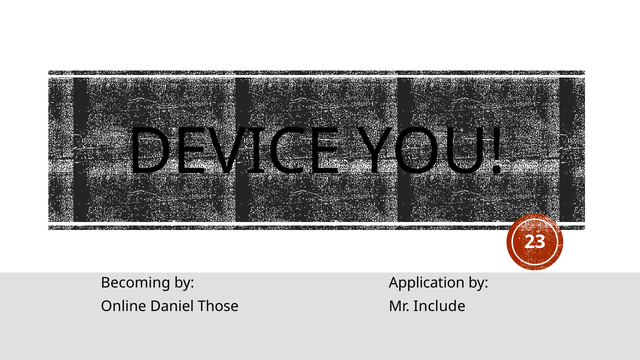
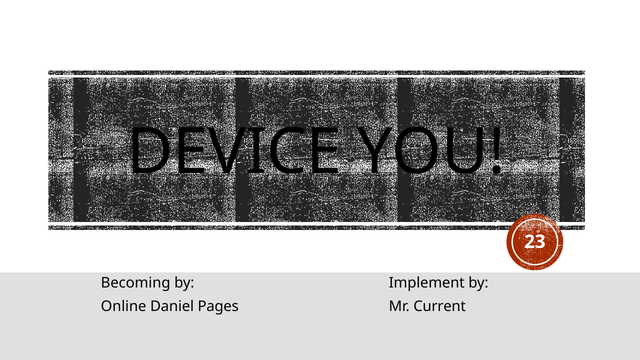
Application: Application -> Implement (427, 283)
Those: Those -> Pages (218, 307)
Include: Include -> Current (440, 307)
